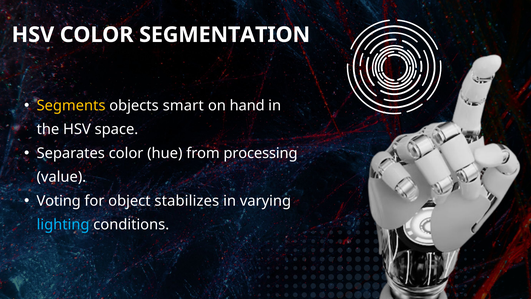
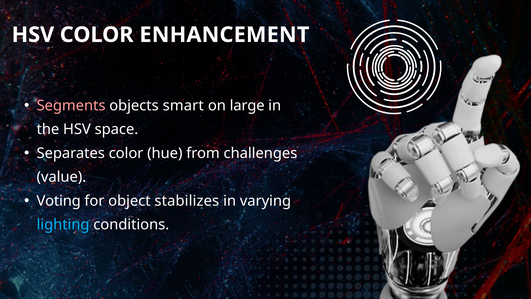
SEGMENTATION: SEGMENTATION -> ENHANCEMENT (224, 35)
Segments colour: yellow -> pink (71, 106)
hand: hand -> large (247, 106)
processing: processing -> challenges (260, 153)
